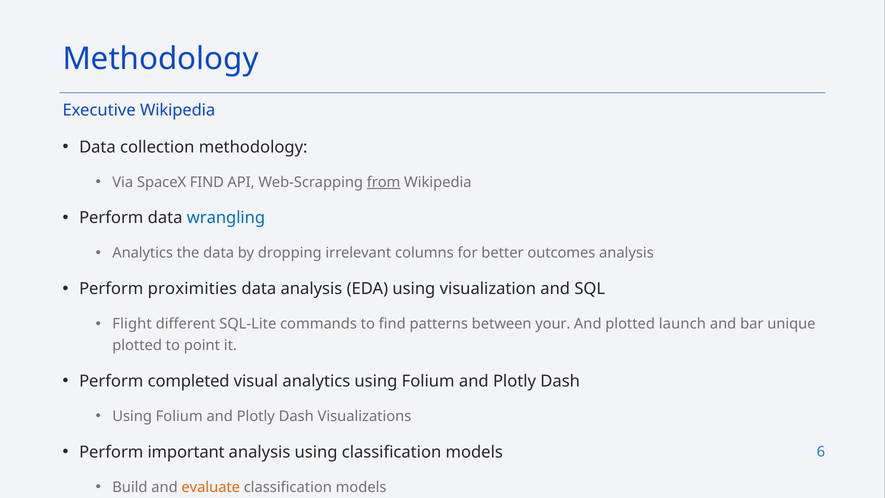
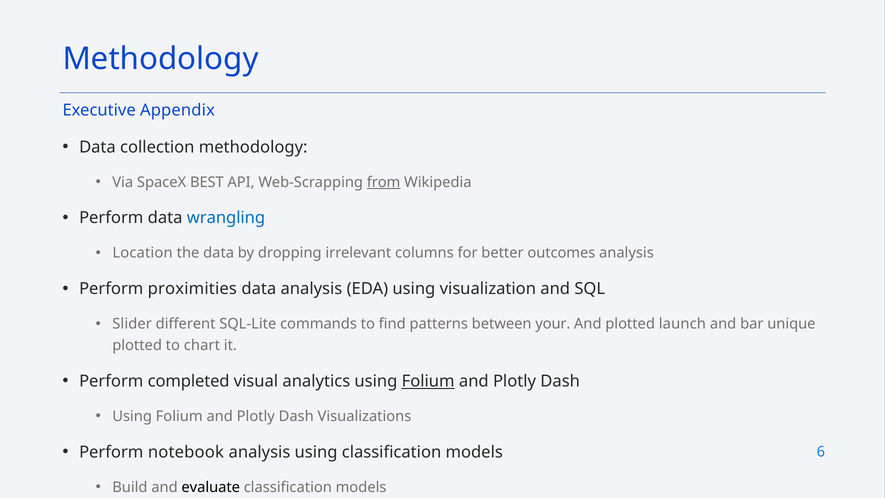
Executive Wikipedia: Wikipedia -> Appendix (177, 110)
SpaceX FIND: FIND -> BEST (207, 182)
Analytics: Analytics -> Location (143, 253)
Flight: Flight -> Slider (132, 324)
point: point -> chart (202, 345)
Folium underline: none -> present (428, 381)
important: important -> notebook (186, 452)
evaluate colour: orange -> black (211, 487)
